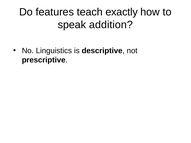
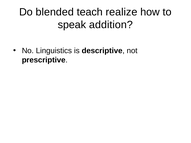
features: features -> blended (55, 12)
exactly: exactly -> realize (121, 12)
